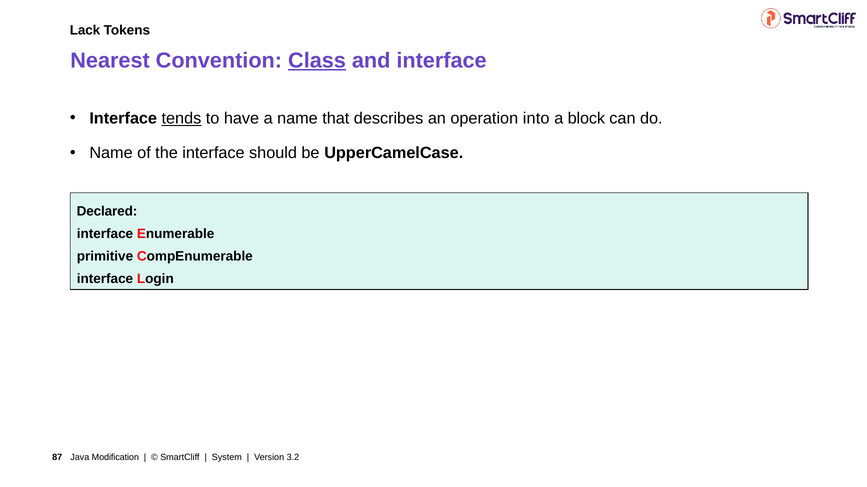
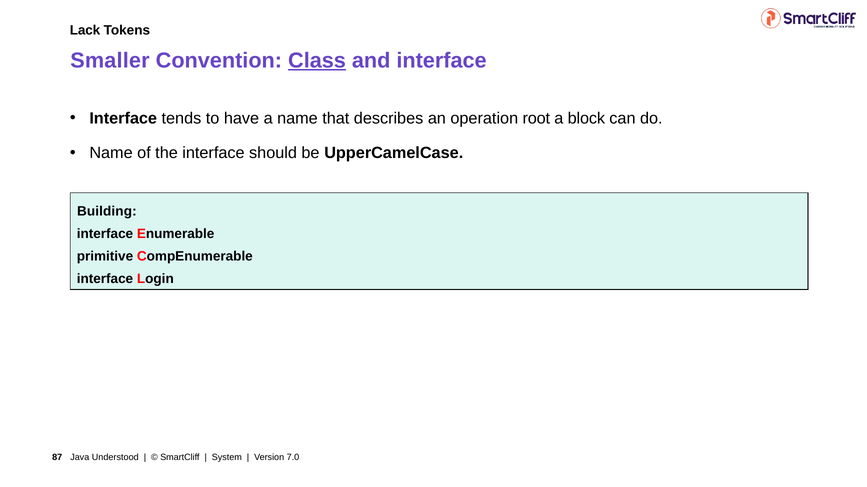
Nearest: Nearest -> Smaller (110, 60)
tends underline: present -> none (181, 119)
into: into -> root (536, 119)
Declared: Declared -> Building (107, 212)
Modification: Modification -> Understood (115, 458)
3.2: 3.2 -> 7.0 (293, 458)
